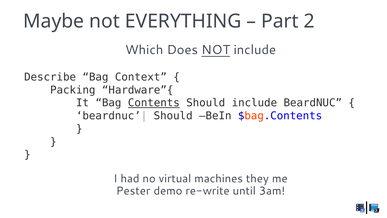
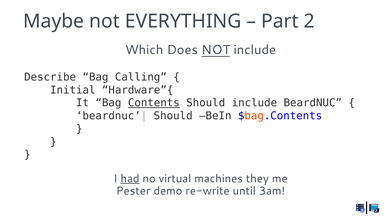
Context: Context -> Calling (141, 77)
Packing: Packing -> Initial (73, 90)
had underline: none -> present (130, 178)
